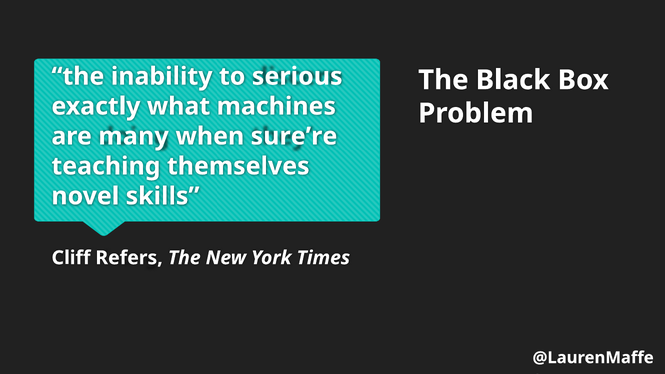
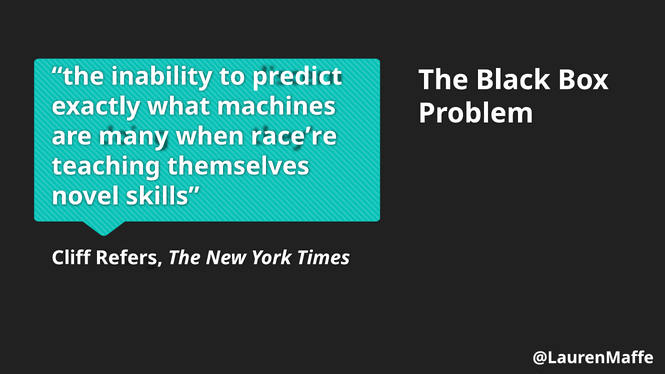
serious: serious -> predict (297, 76)
sure’re: sure’re -> race’re (294, 136)
